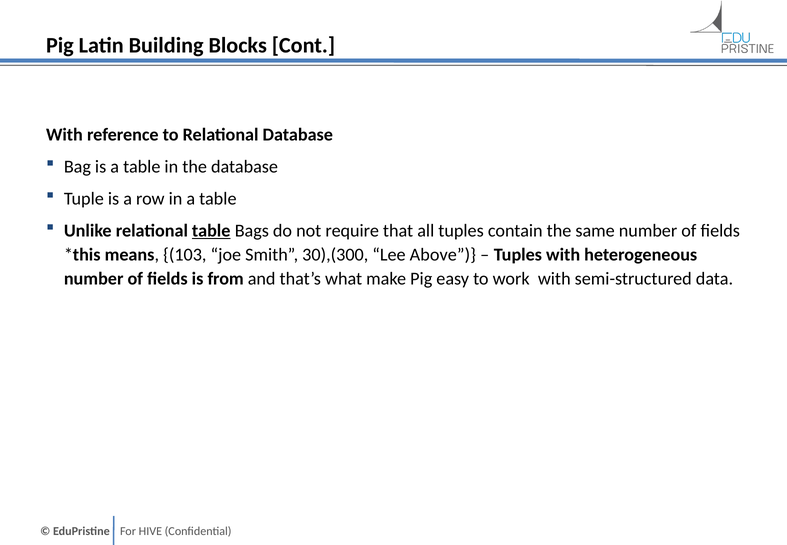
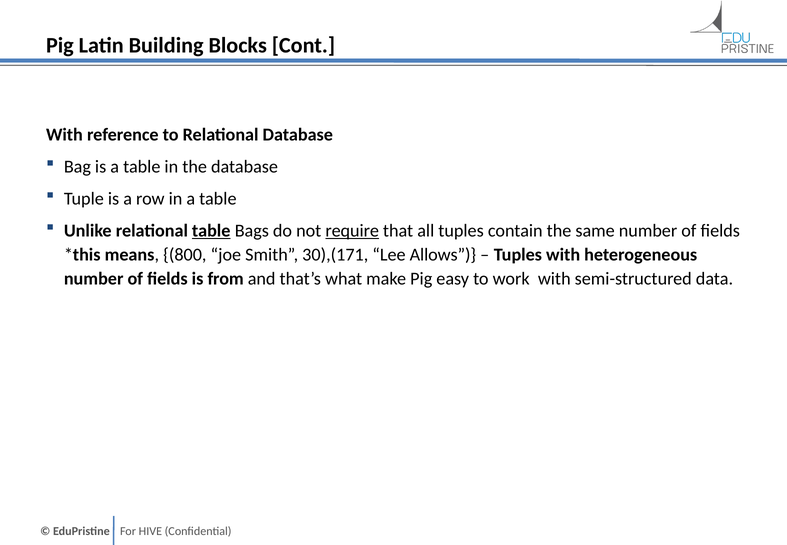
require underline: none -> present (352, 231)
103: 103 -> 800 (185, 255)
30),(300: 30),(300 -> 30),(171 (335, 255)
Above: Above -> Allows (443, 255)
